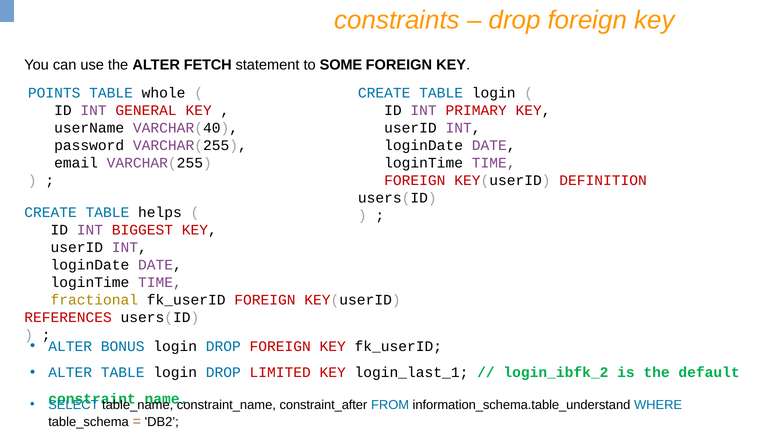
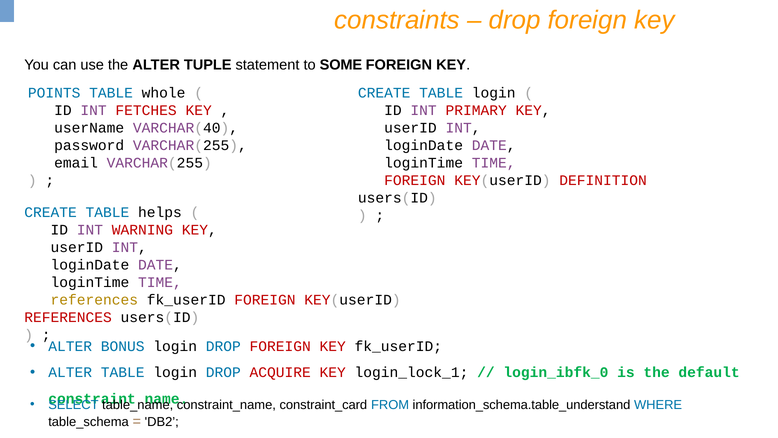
FETCH: FETCH -> TUPLE (208, 65)
GENERAL: GENERAL -> FETCHES (146, 110)
BIGGEST: BIGGEST -> WARNING (142, 230)
fractional: fractional -> references (94, 300)
LIMITED: LIMITED -> ACQUIRE (280, 372)
login_last_1: login_last_1 -> login_lock_1 (411, 372)
login_ibfk_2: login_ibfk_2 -> login_ibfk_0 (556, 372)
constraint_after: constraint_after -> constraint_card (323, 404)
